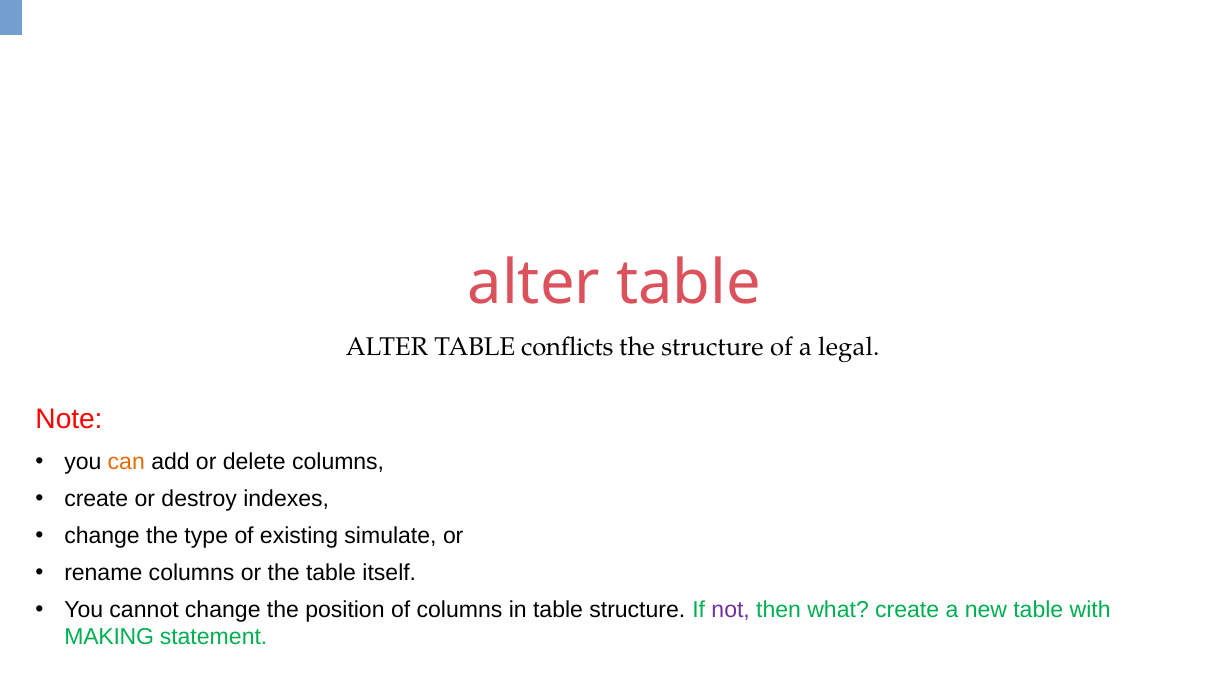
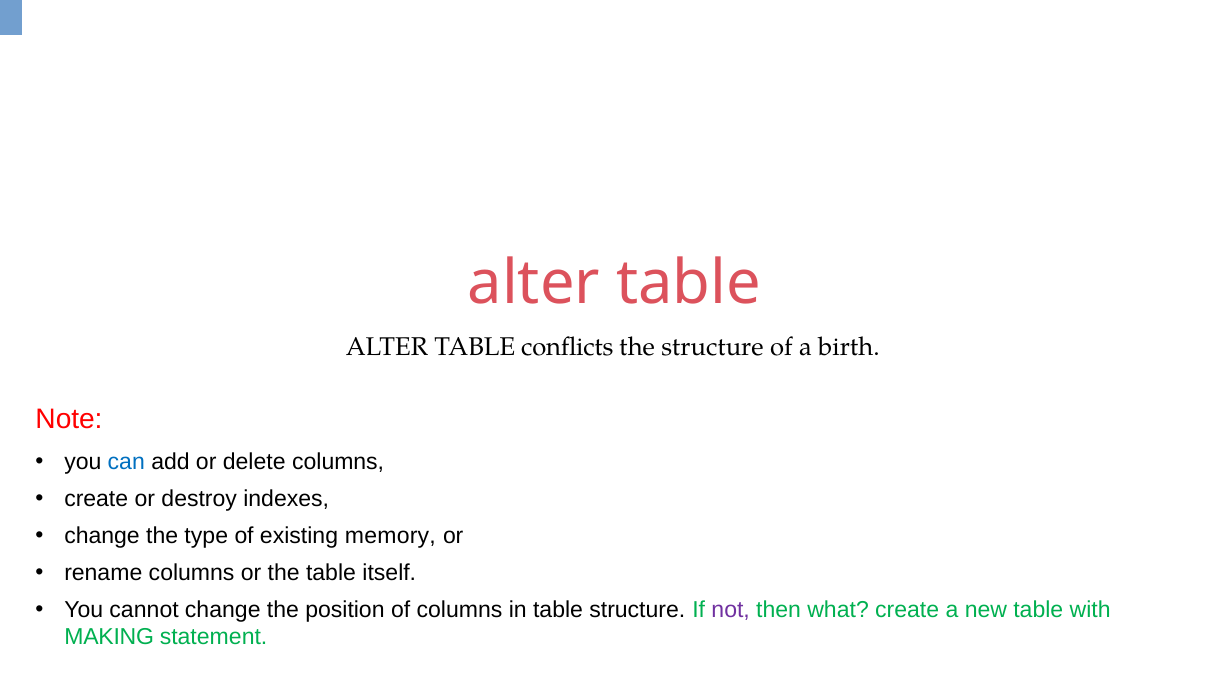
legal: legal -> birth (849, 347)
can colour: orange -> blue (126, 462)
simulate: simulate -> memory (390, 536)
